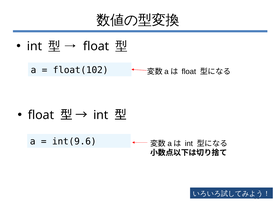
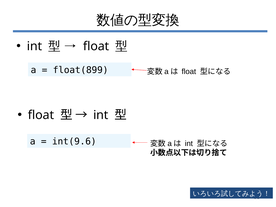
float(102: float(102 -> float(899 (81, 70)
